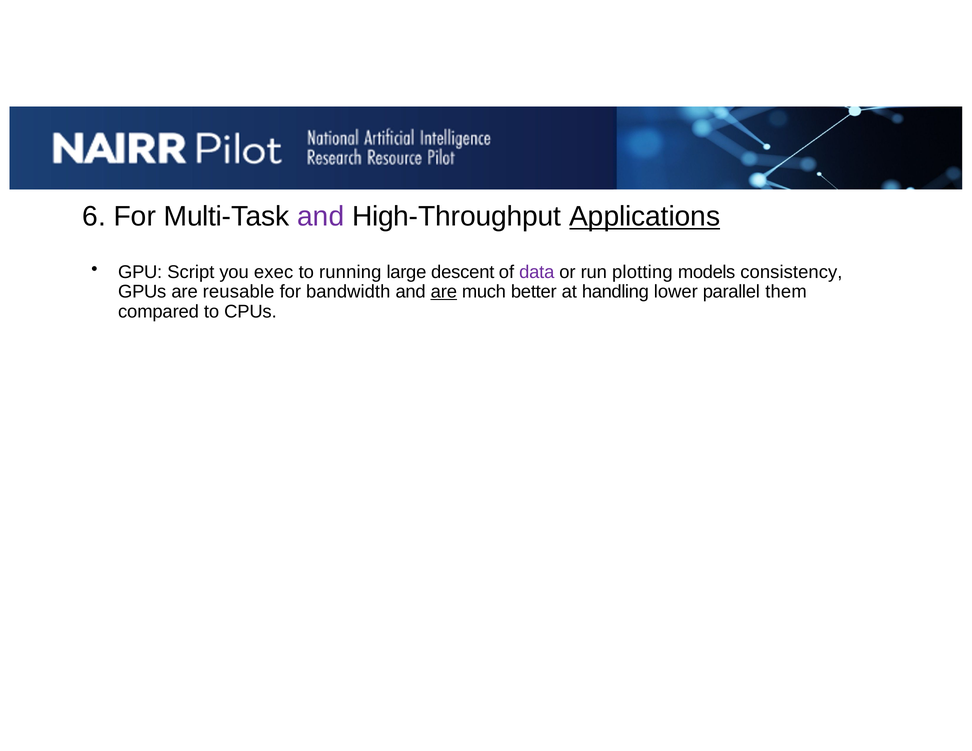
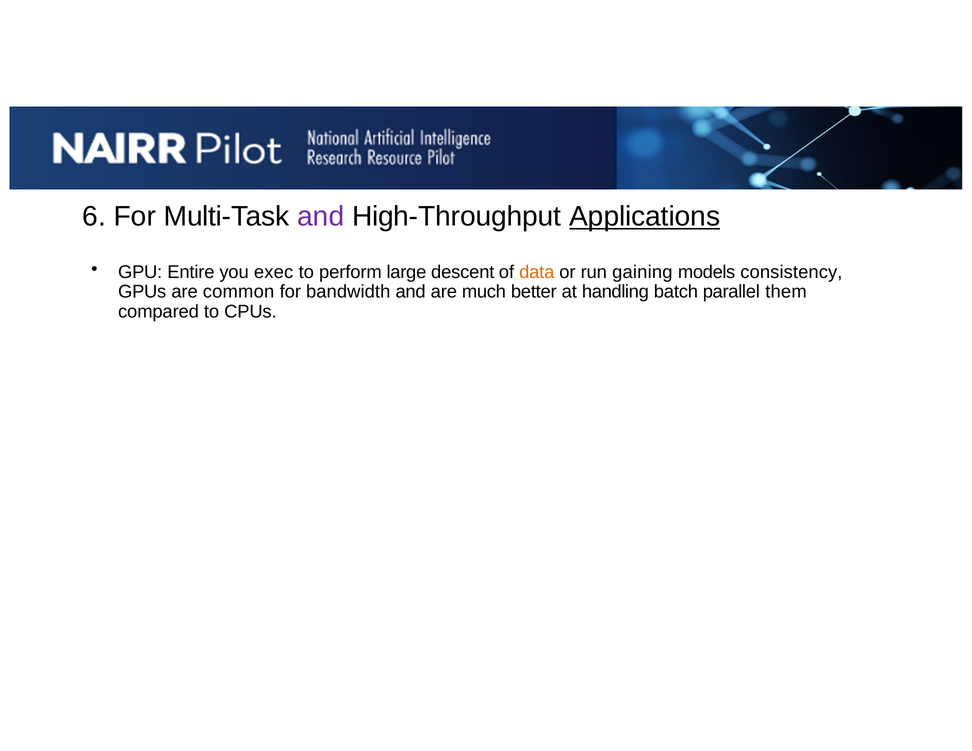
Script: Script -> Entire (191, 272)
running: running -> perform (350, 272)
data colour: purple -> orange (537, 272)
plotting: plotting -> gaining (642, 272)
reusable: reusable -> common (239, 292)
are underline: present -> none (444, 292)
lower: lower -> batch (676, 292)
